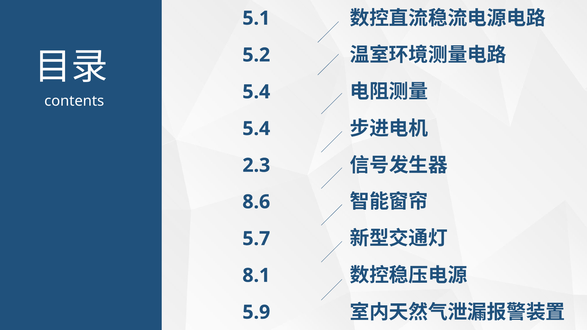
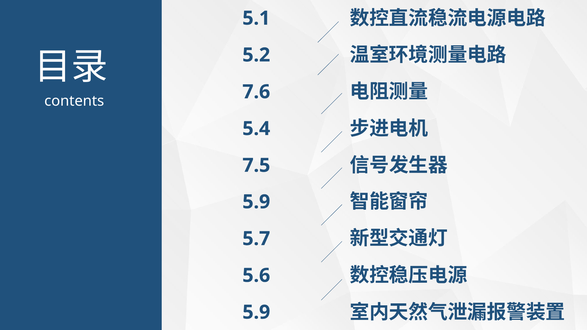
5.4: 5.4 -> 7.6 (256, 92)
2.3: 2.3 -> 7.5 (256, 165)
8.6: 8.6 -> 5.9 (256, 202)
8.1: 8.1 -> 5.6 (256, 276)
